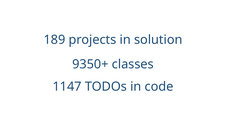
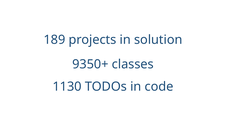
1147: 1147 -> 1130 (67, 87)
